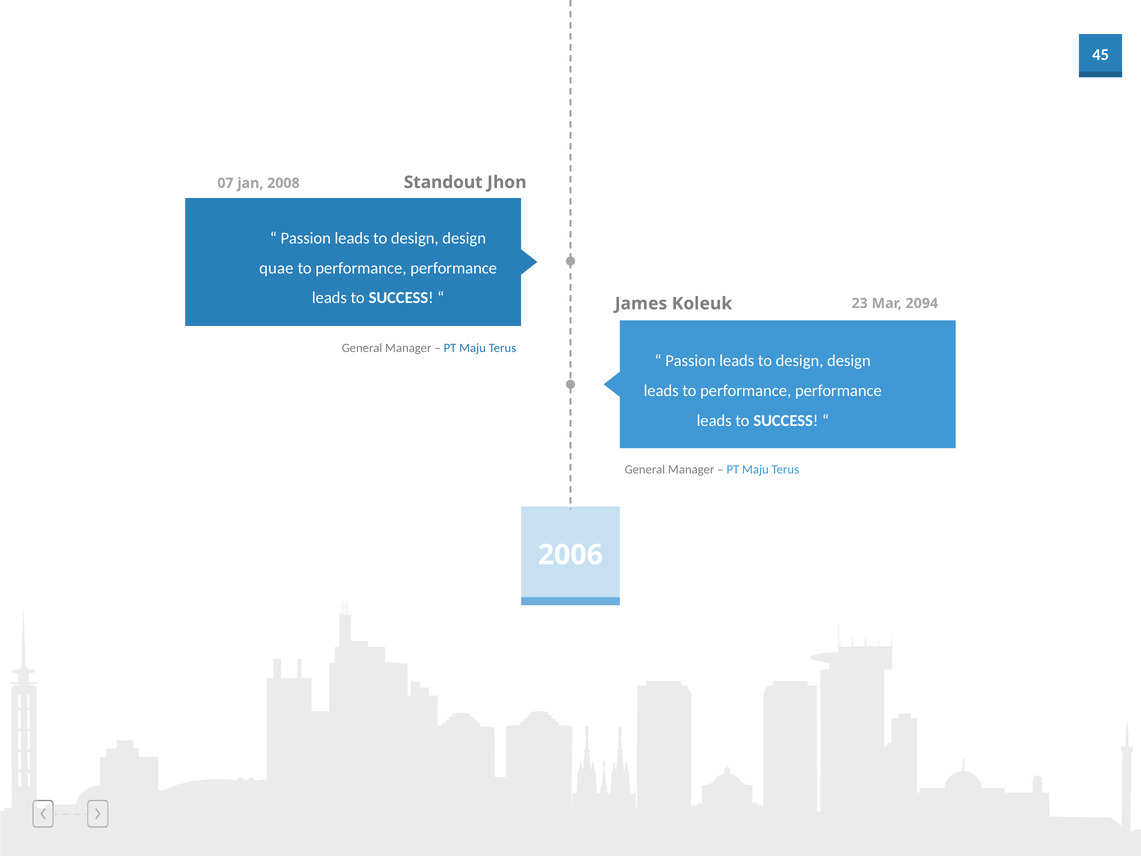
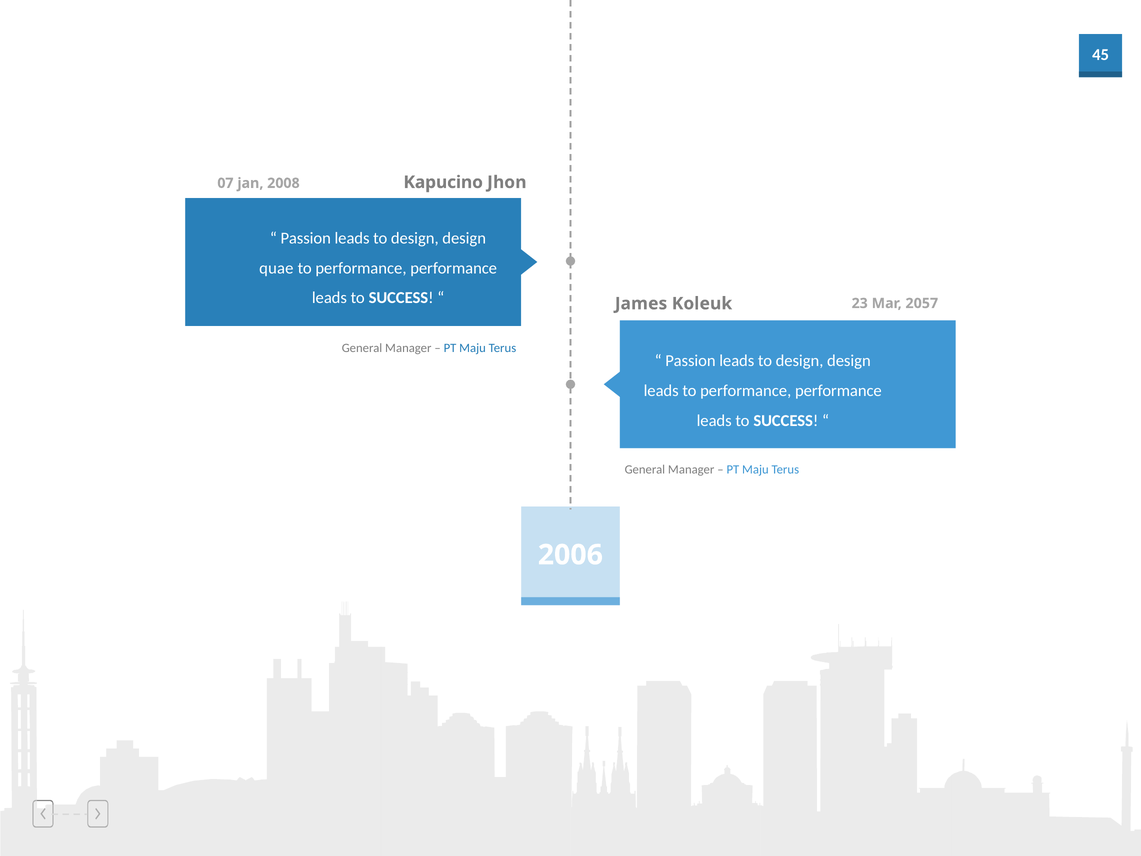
Standout: Standout -> Kapucino (443, 182)
2094: 2094 -> 2057 (922, 303)
